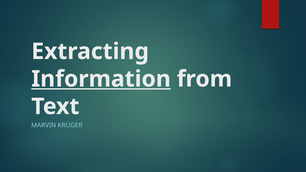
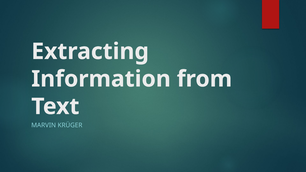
Information underline: present -> none (101, 79)
